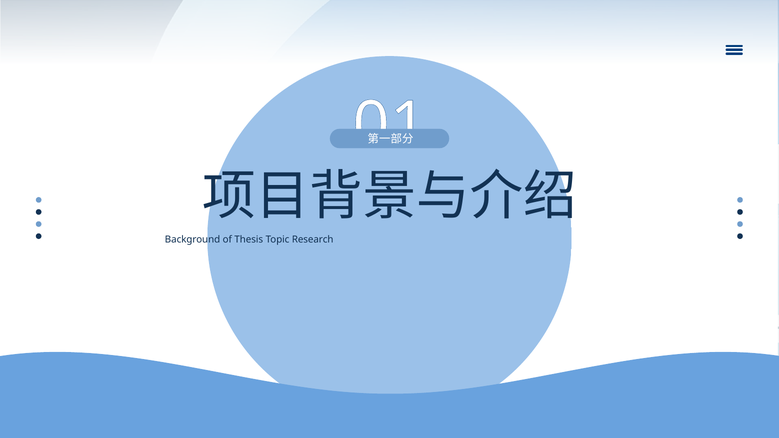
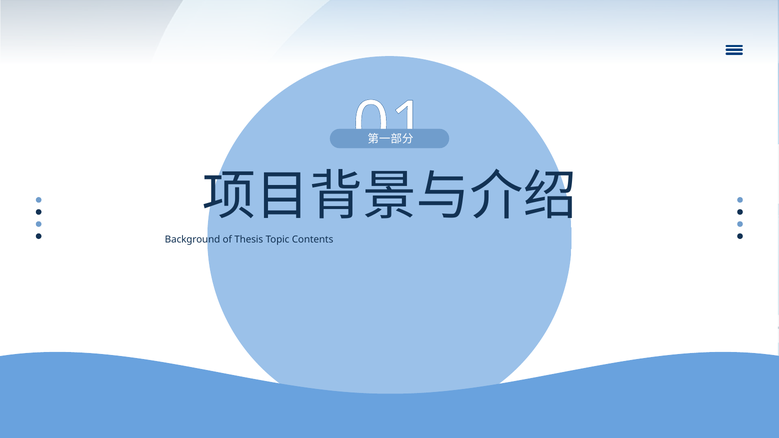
Research: Research -> Contents (313, 240)
